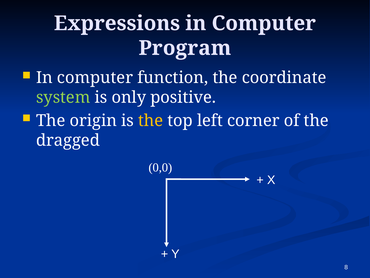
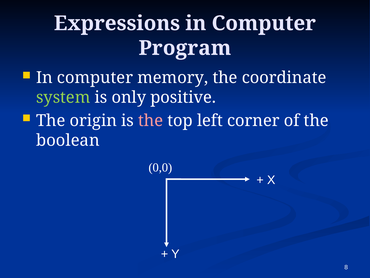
function: function -> memory (173, 78)
the colour: yellow -> pink (151, 120)
dragged: dragged -> boolean (68, 140)
